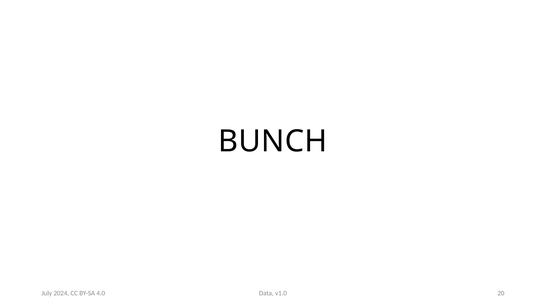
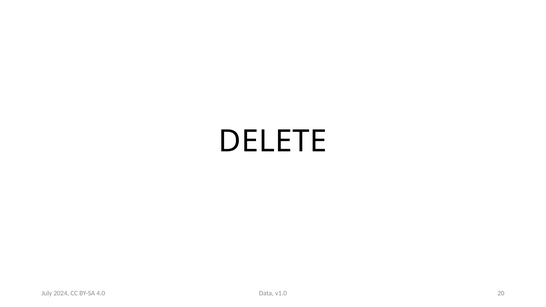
BUNCH: BUNCH -> DELETE (273, 141)
